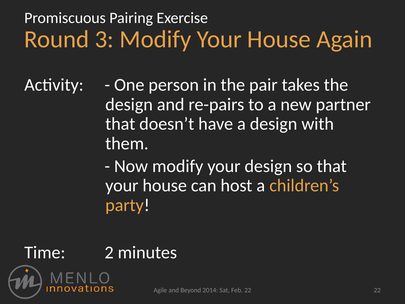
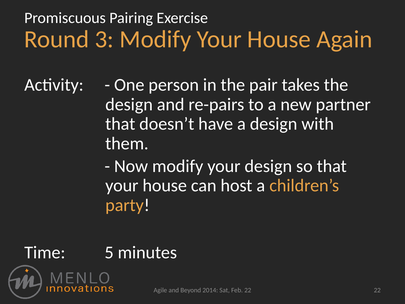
2: 2 -> 5 (109, 252)
